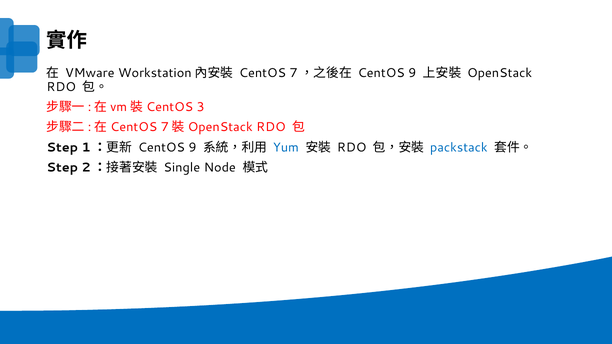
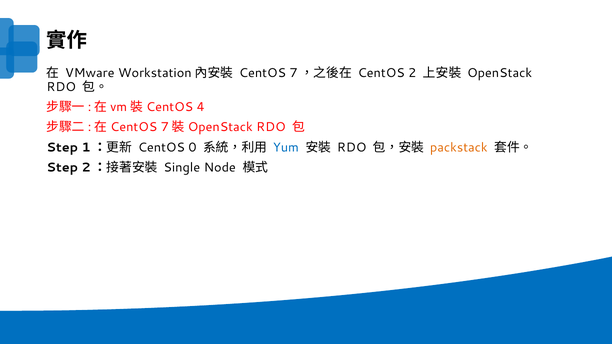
9: 9 -> 2 (412, 73)
3: 3 -> 4 (201, 107)
9: 9 -> 0 (193, 147)
packstack colour: blue -> orange (459, 147)
